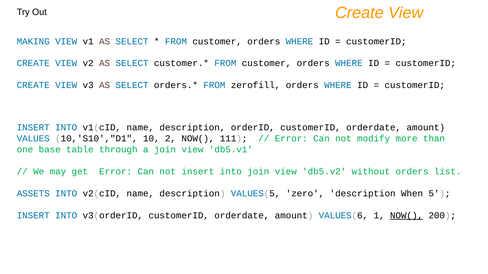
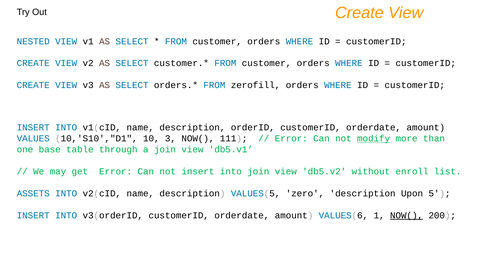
MAKING: MAKING -> NESTED (33, 41)
2: 2 -> 3 (170, 139)
modify underline: none -> present (374, 139)
without orders: orders -> enroll (412, 172)
When: When -> Upon (412, 194)
